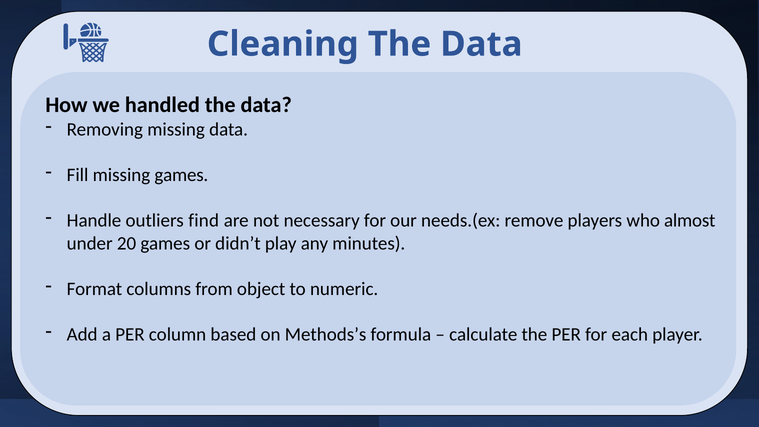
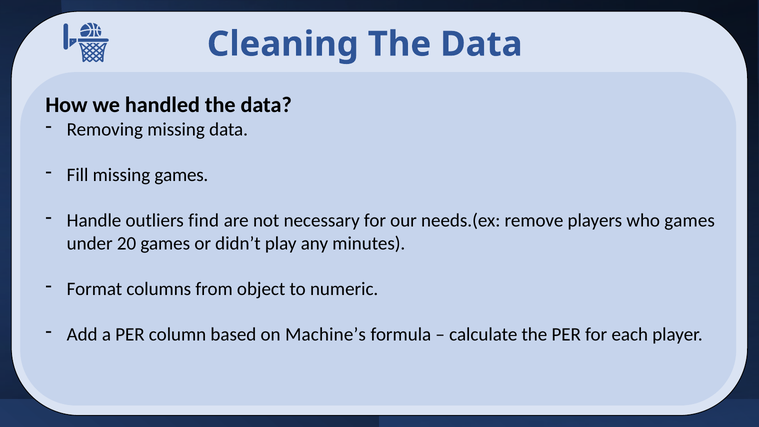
who almost: almost -> games (690, 221)
Methods’s: Methods’s -> Machine’s (325, 334)
